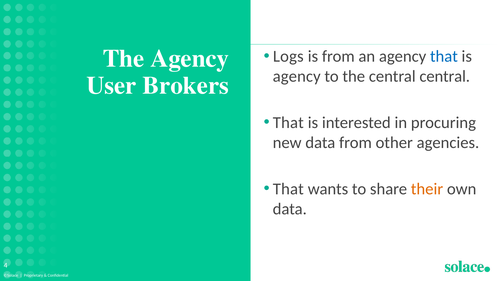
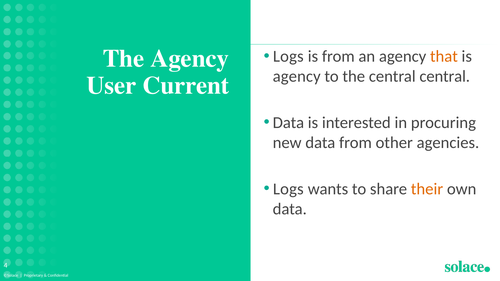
that colour: blue -> orange (444, 56)
Brokers: Brokers -> Current (186, 86)
That: That -> Data (288, 123)
That: That -> Logs (288, 189)
